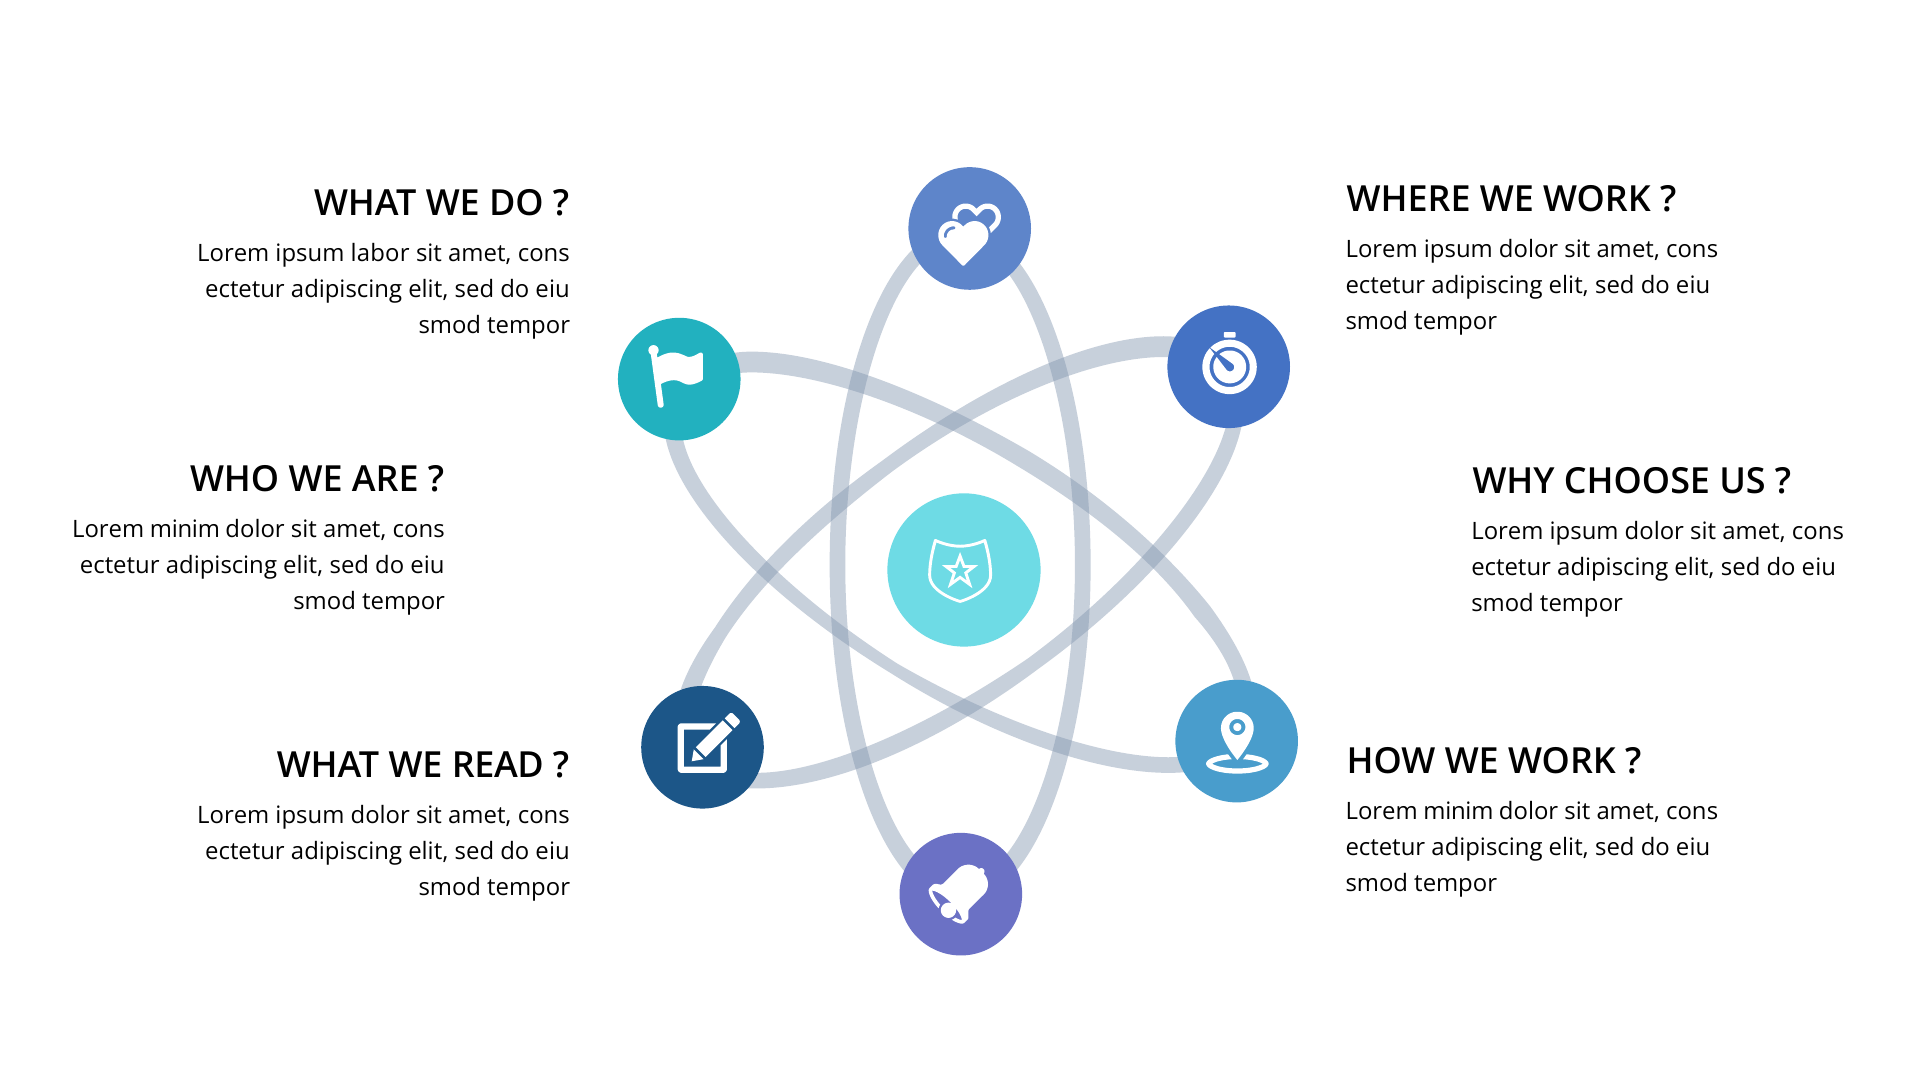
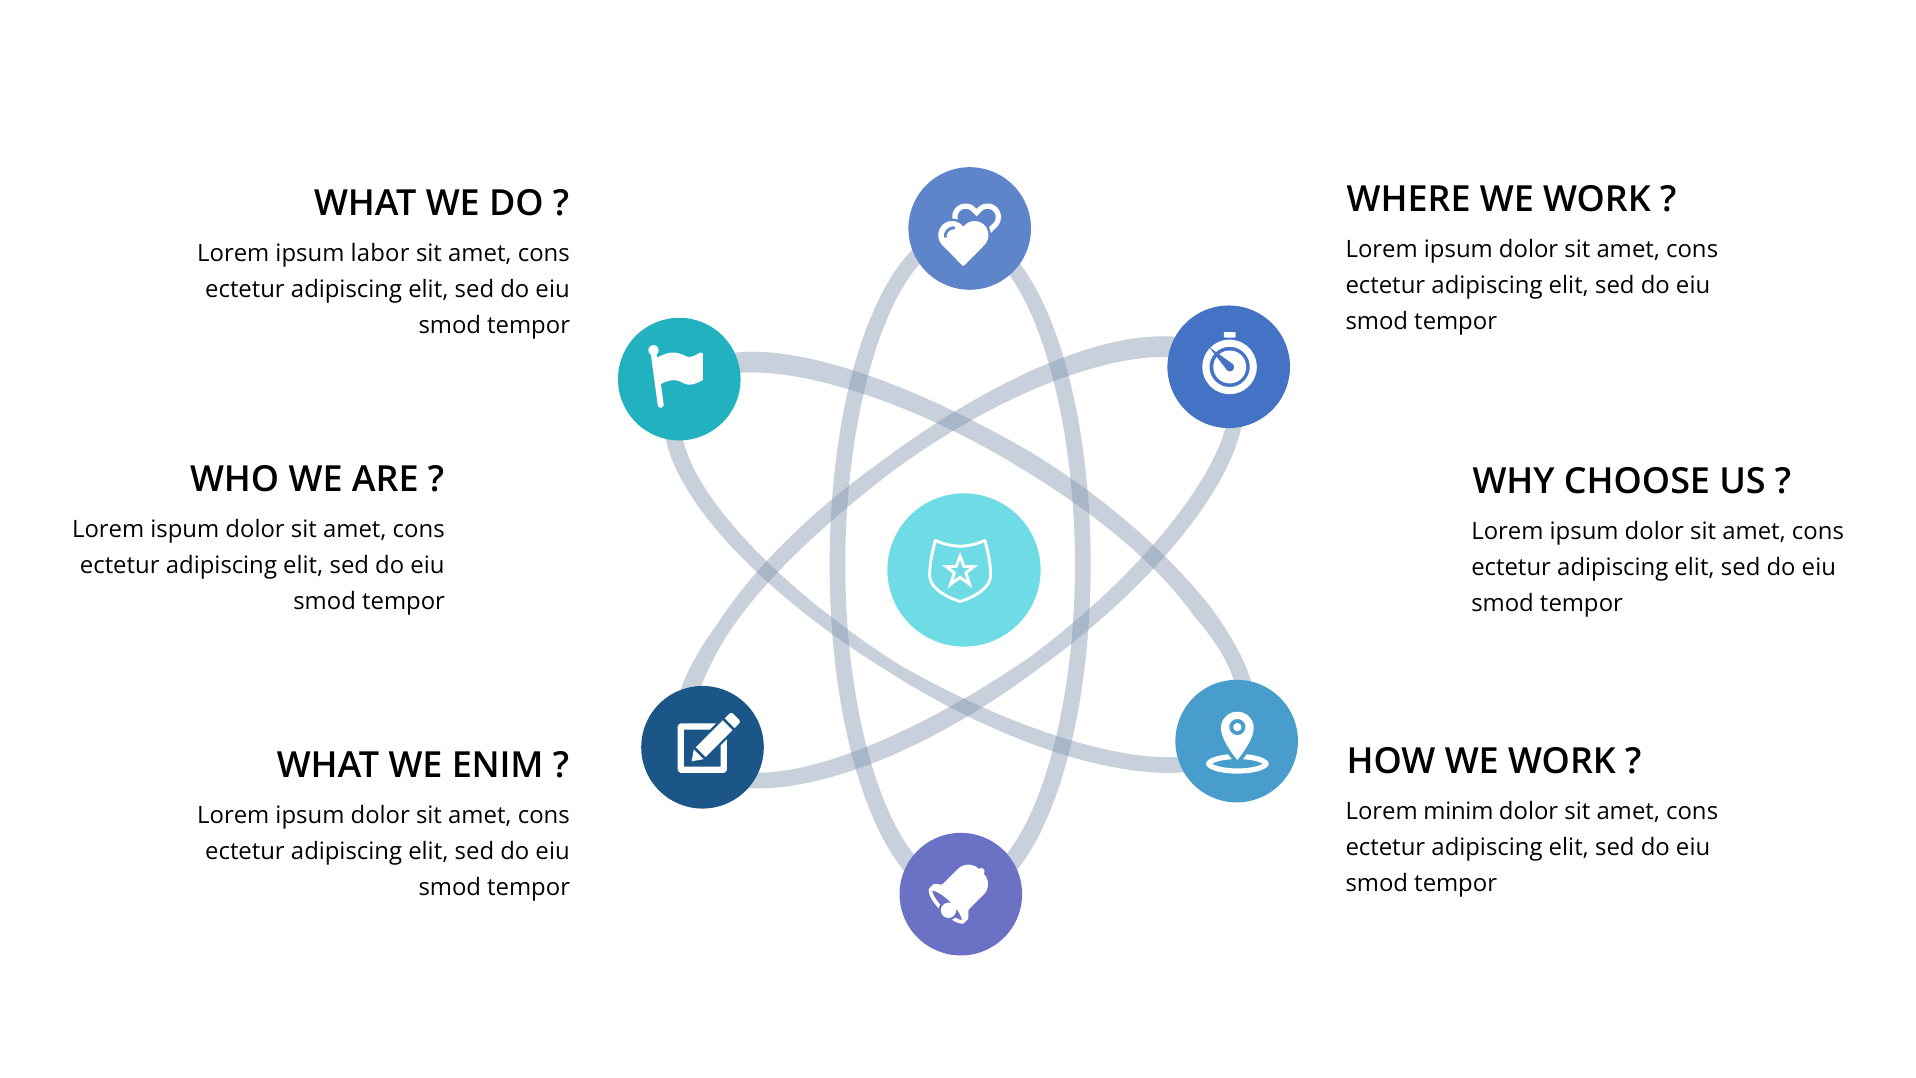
minim: minim -> ispum (185, 530)
READ: READ -> ENIM (498, 766)
